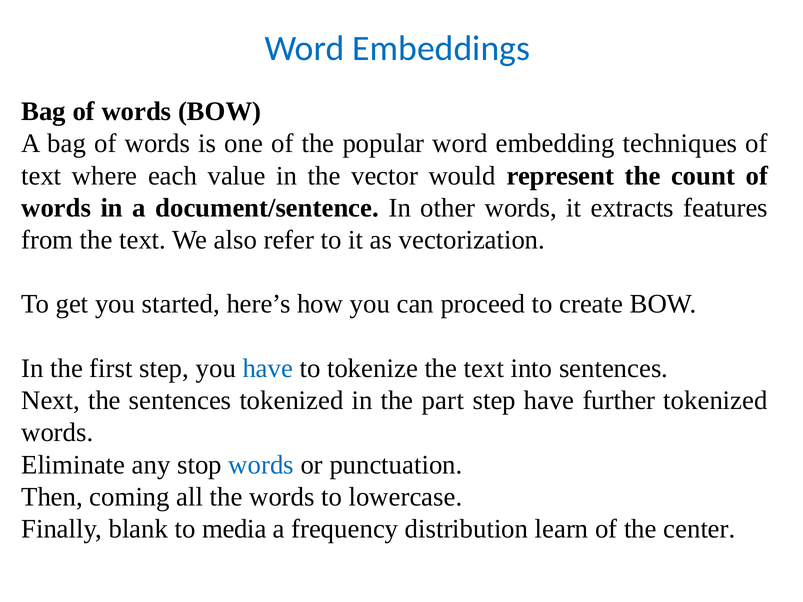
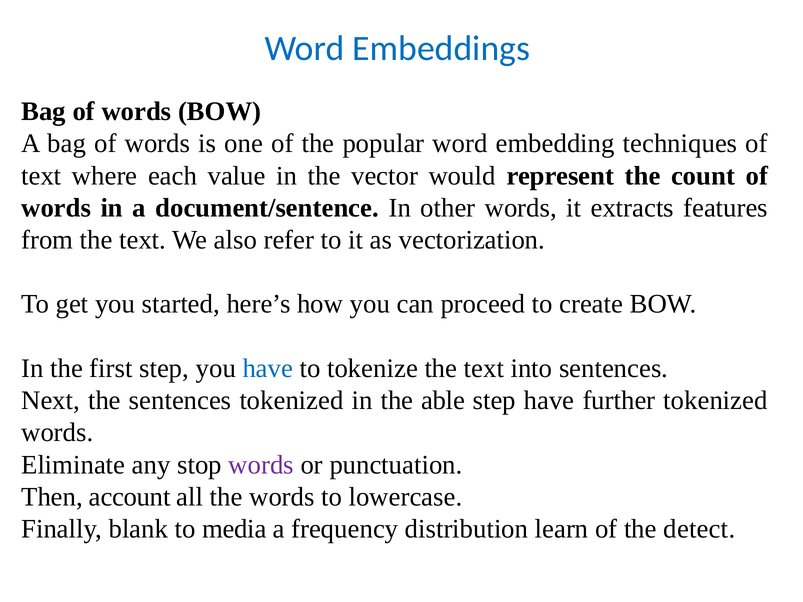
part: part -> able (443, 401)
words colour: blue -> purple (261, 465)
coming: coming -> account (130, 497)
center: center -> detect (699, 529)
